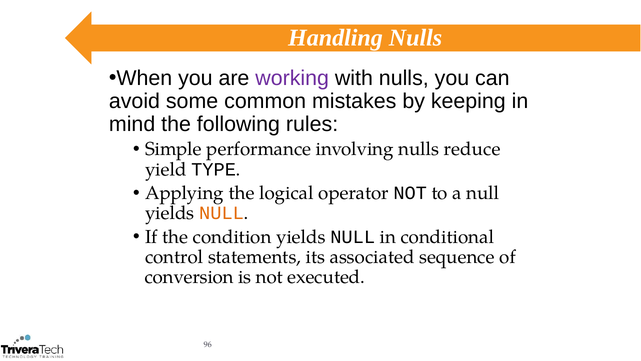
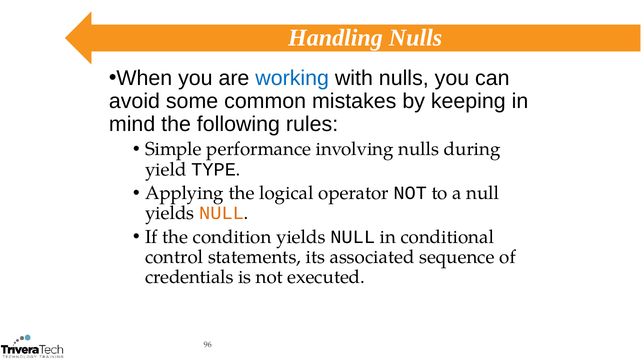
working colour: purple -> blue (292, 78)
reduce: reduce -> during (472, 149)
conversion: conversion -> credentials (189, 277)
